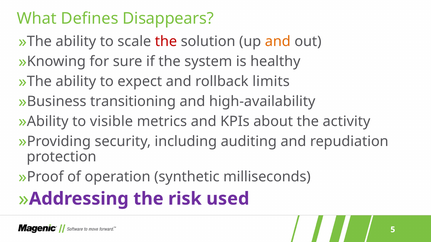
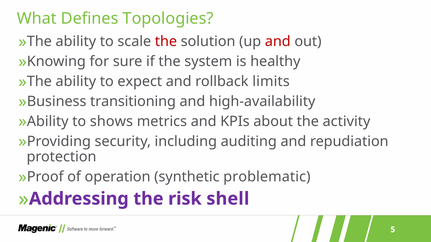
Disappears: Disappears -> Topologies (168, 18)
and colour: orange -> red (278, 42)
visible: visible -> shows (111, 122)
milliseconds: milliseconds -> problematic (267, 177)
used: used -> shell (228, 199)
